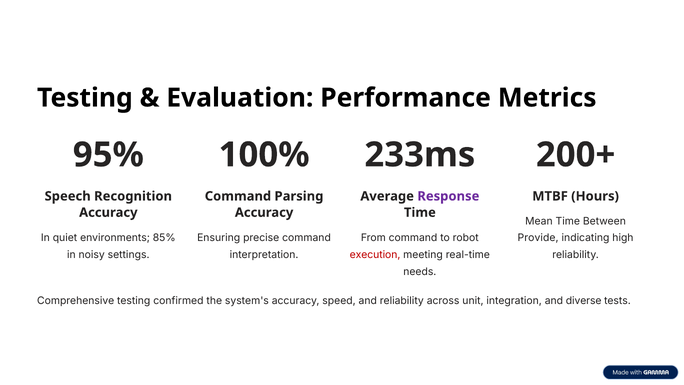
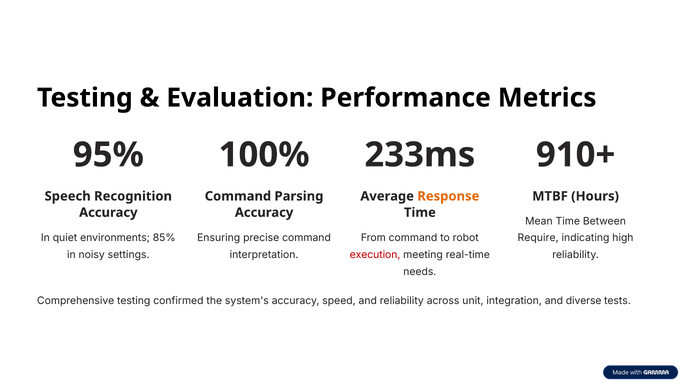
200+: 200+ -> 910+ (576, 155)
Response colour: purple -> orange (448, 196)
Provide: Provide -> Require (538, 238)
